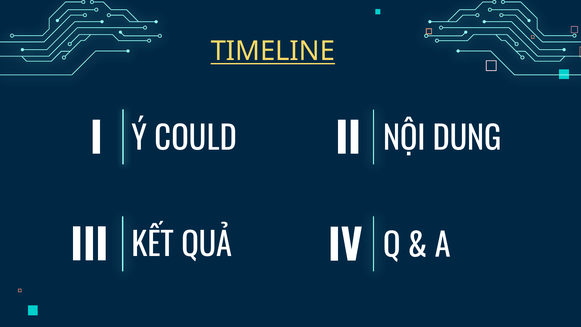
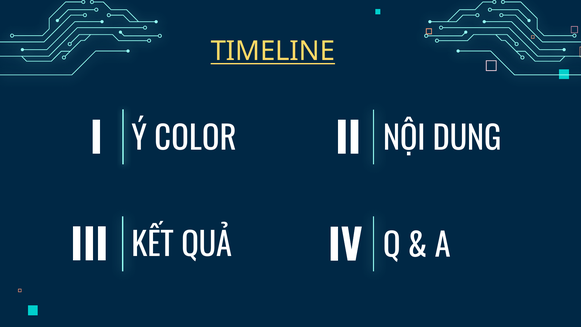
COULD: COULD -> COLOR (196, 139)
